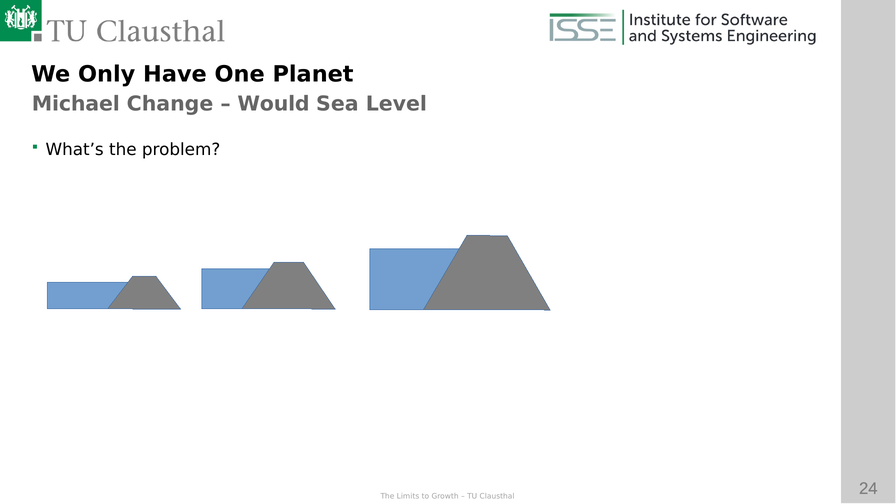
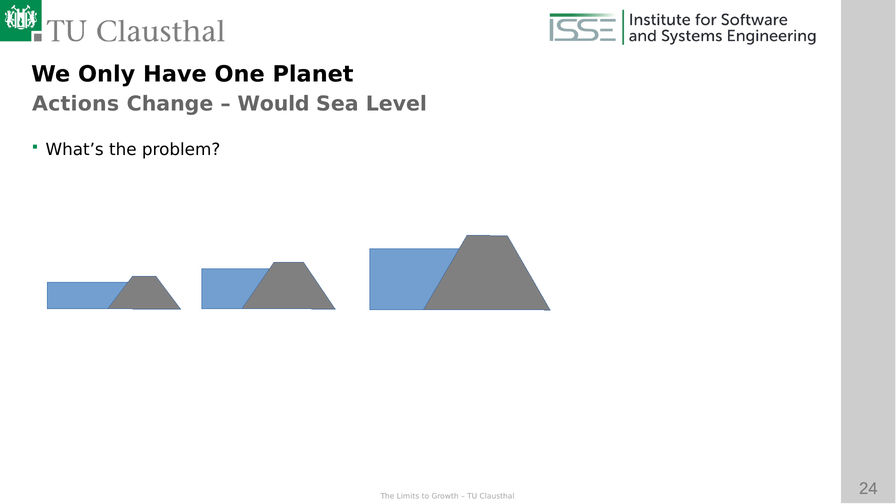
Michael: Michael -> Actions (76, 104)
